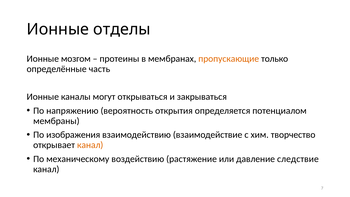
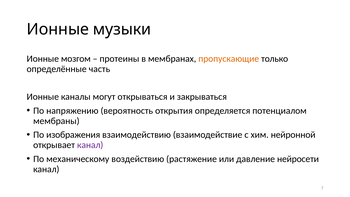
отделы: отделы -> музыки (122, 29)
творчество: творчество -> нейронной (293, 135)
канал colour: orange -> purple (90, 145)
следствие: следствие -> нейросети (298, 159)
